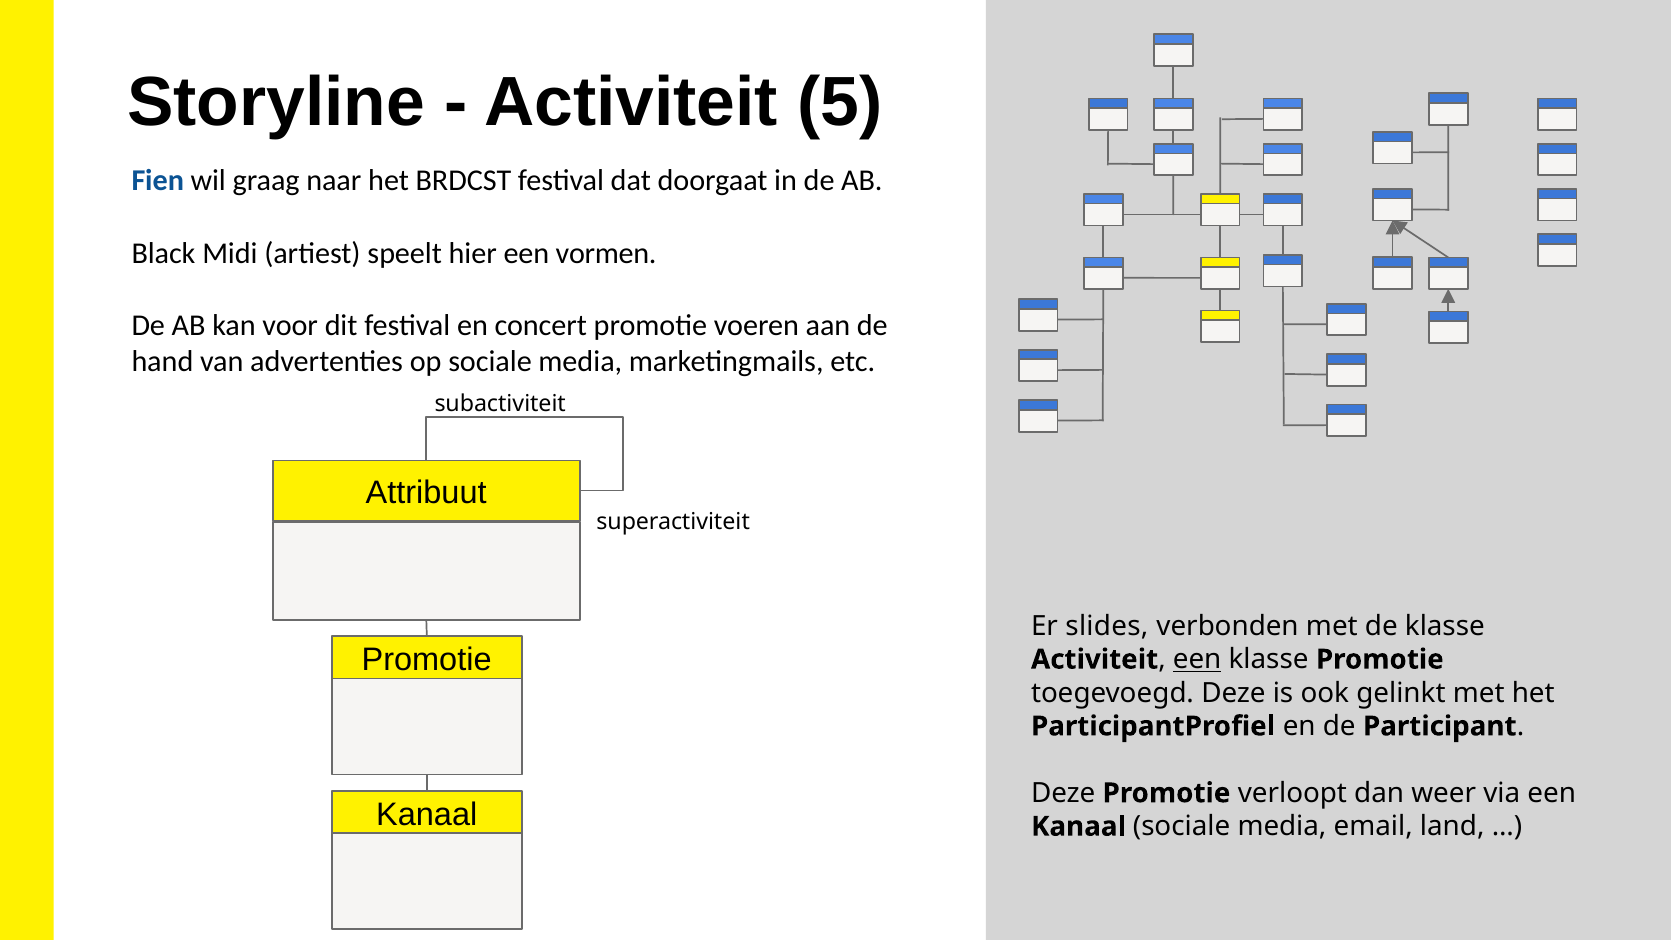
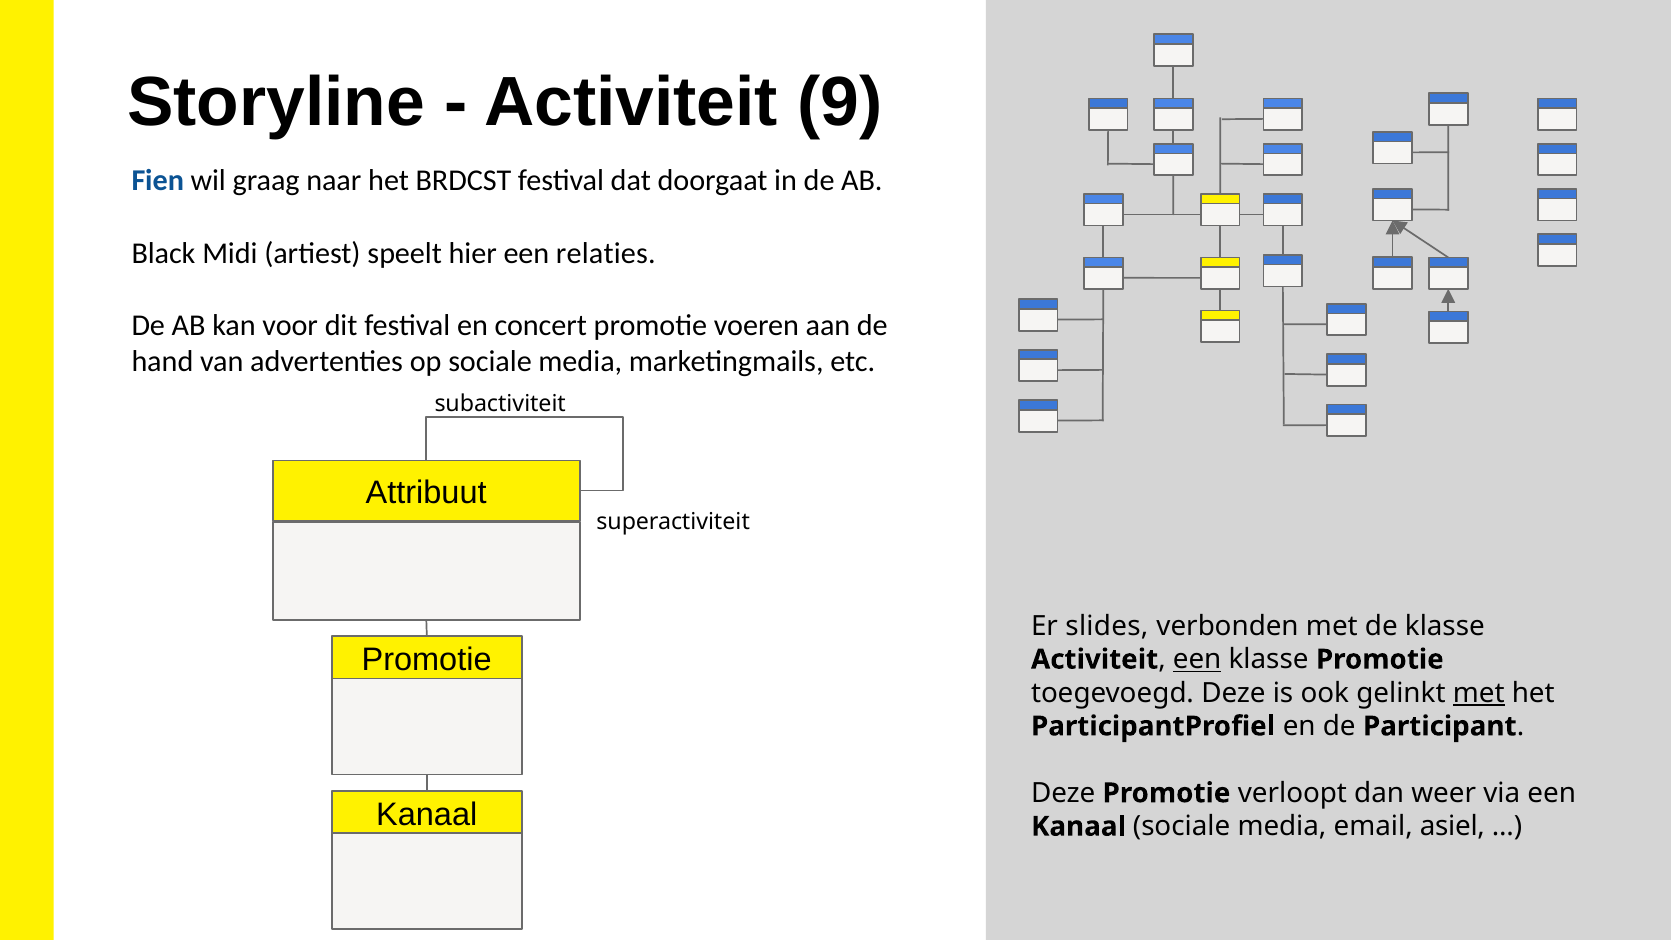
5: 5 -> 9 (840, 103)
vormen: vormen -> relaties (606, 253)
met underline: none -> present (1479, 693)
land: land -> asiel (1452, 827)
